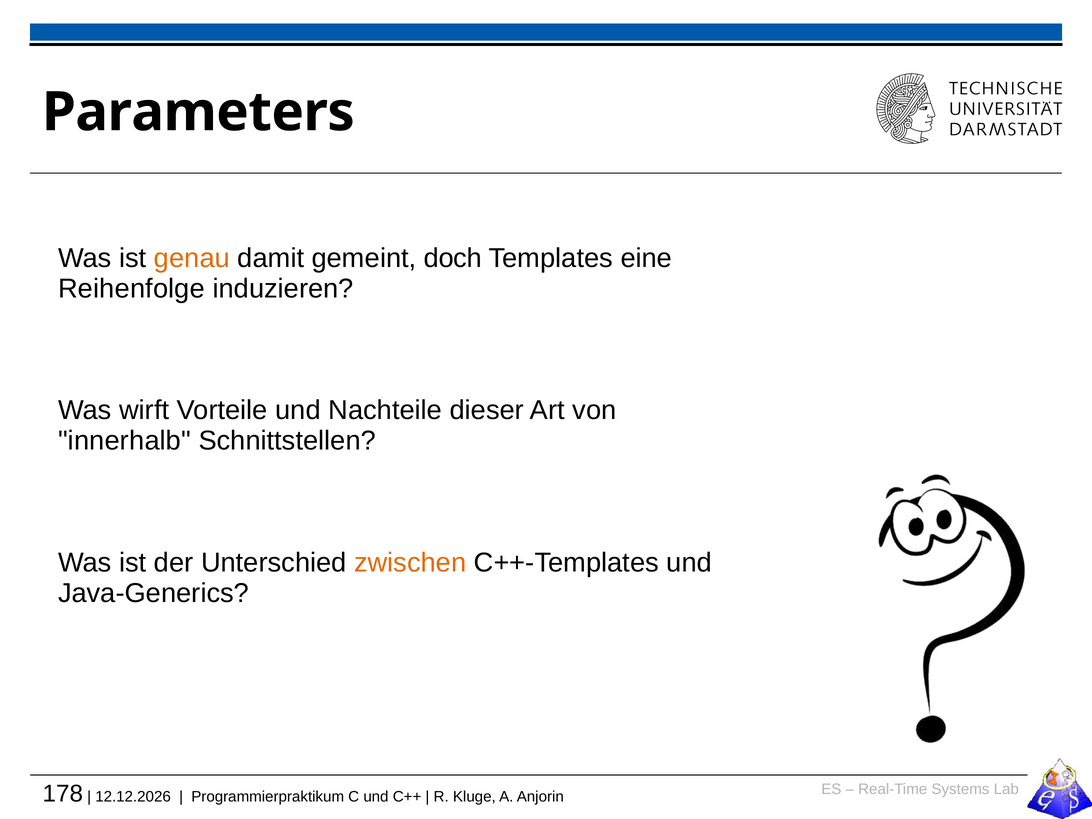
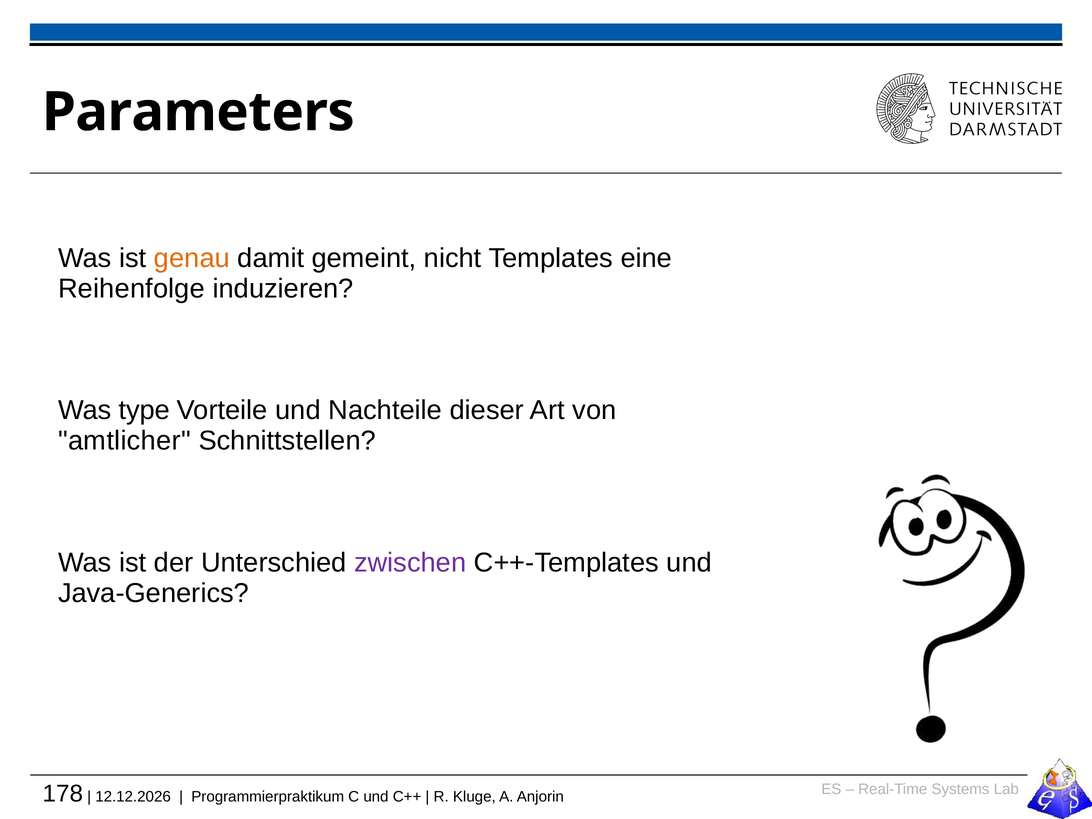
doch: doch -> nicht (453, 258)
wirft: wirft -> type (144, 410)
innerhalb: innerhalb -> amtlicher (124, 441)
zwischen colour: orange -> purple (410, 563)
